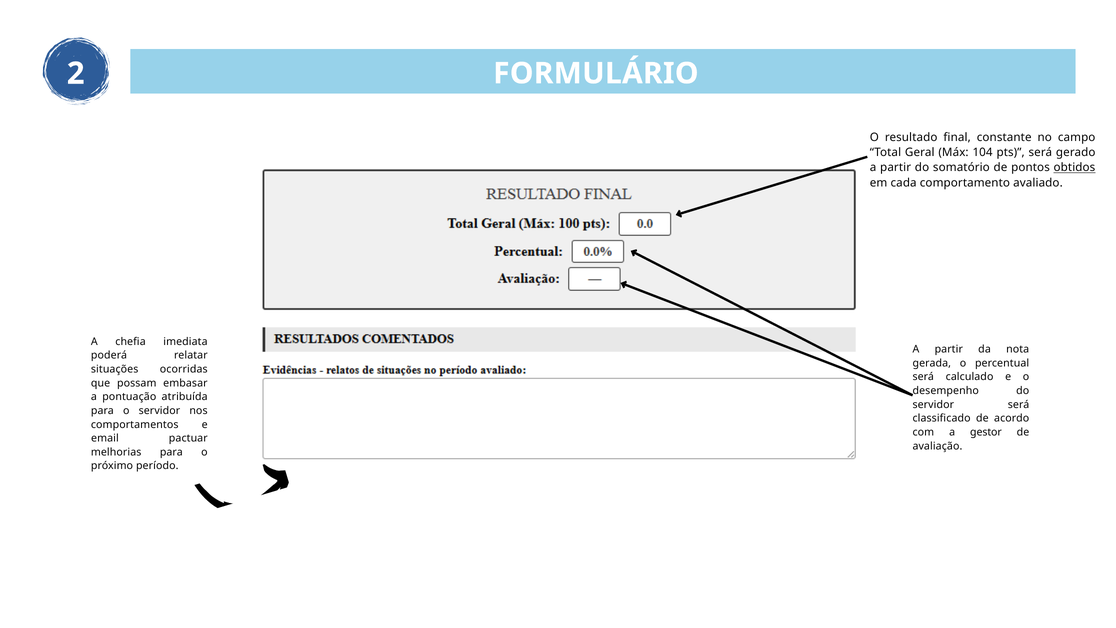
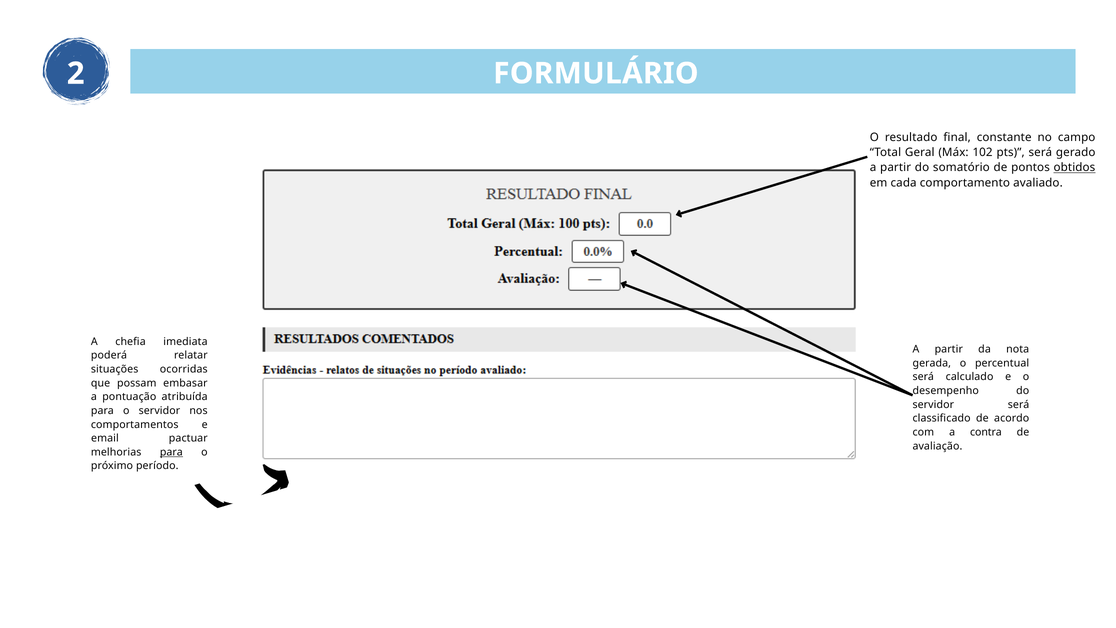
104: 104 -> 102 (983, 152)
gestor: gestor -> contra (986, 432)
para underline: none -> present (171, 452)
